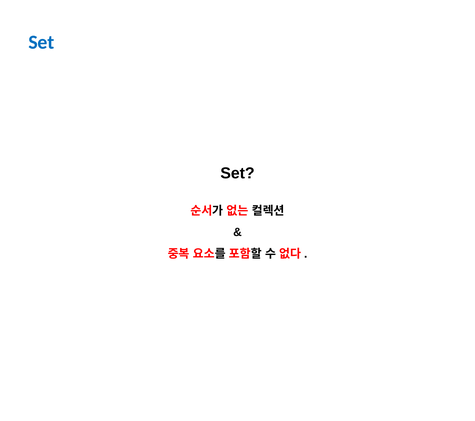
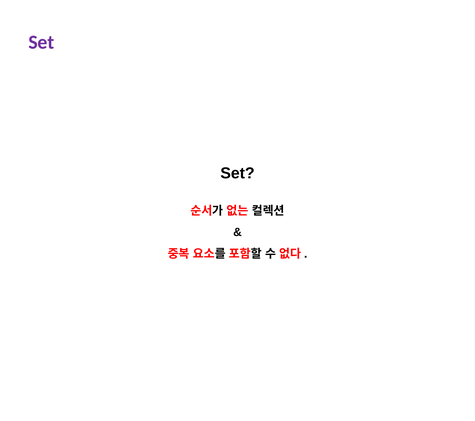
Set colour: blue -> purple (41, 42)
